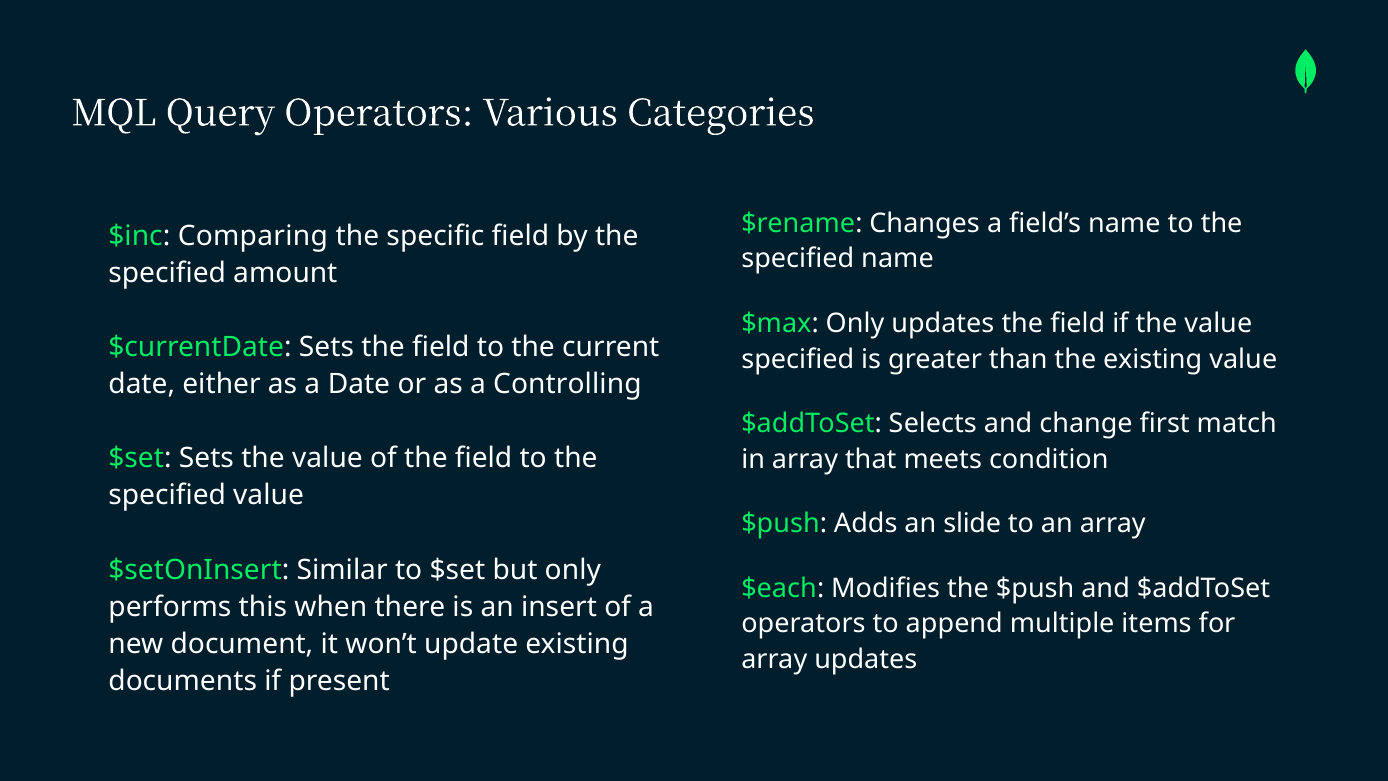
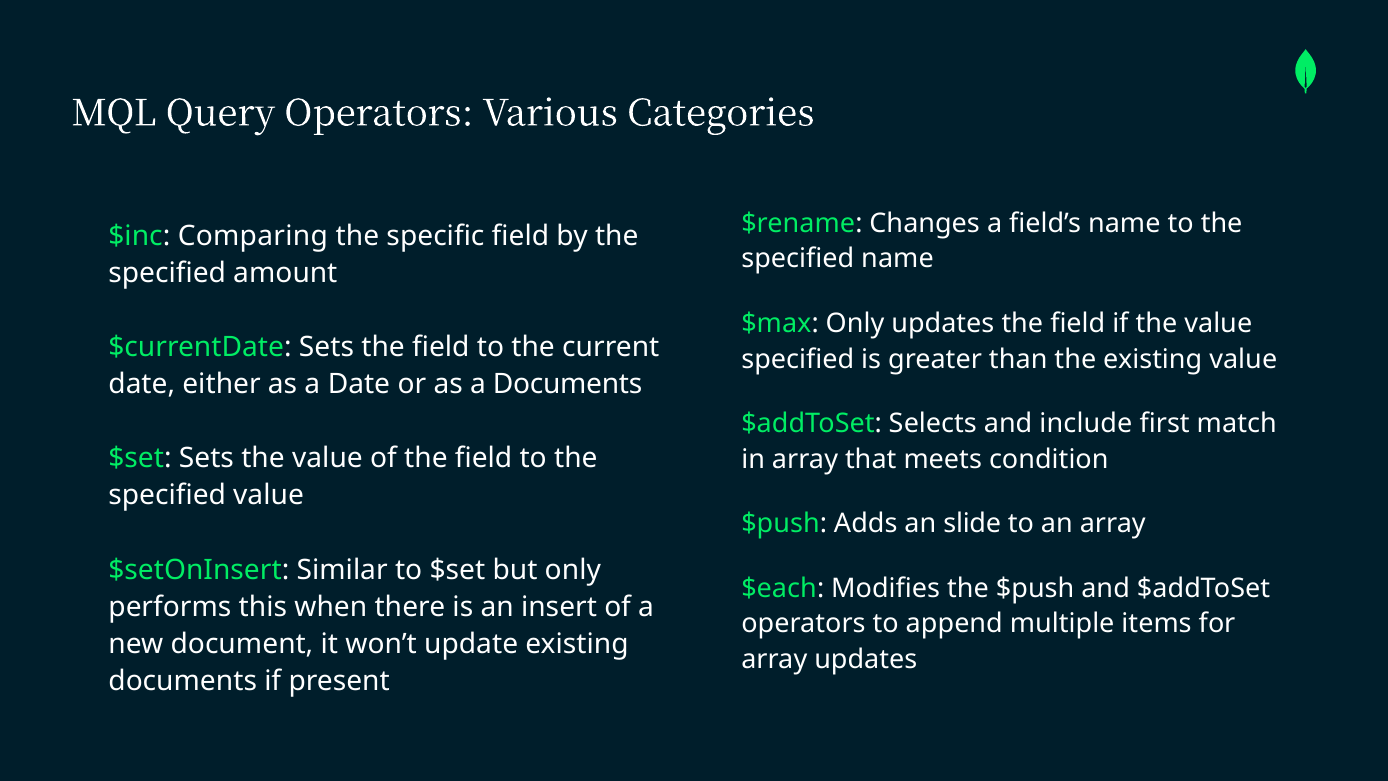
a Controlling: Controlling -> Documents (568, 384)
change: change -> include (1086, 424)
